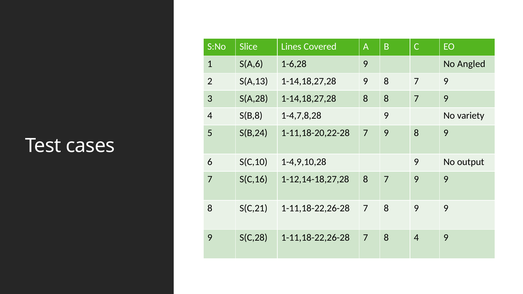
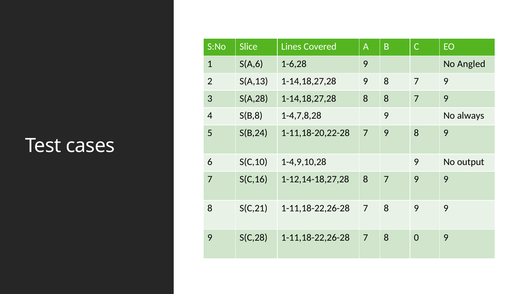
variety: variety -> always (471, 116)
8 4: 4 -> 0 (416, 238)
